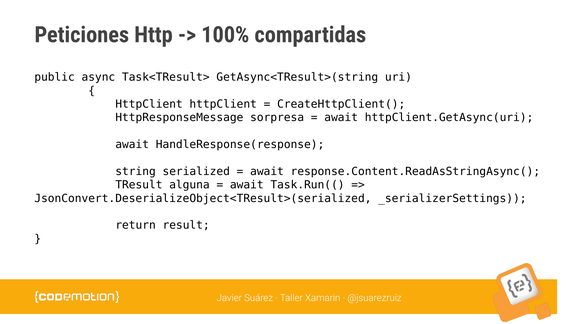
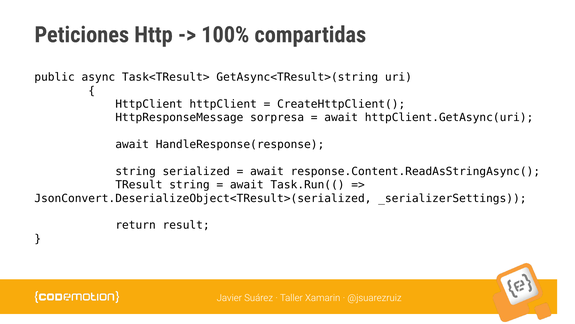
TResult alguna: alguna -> string (189, 185)
